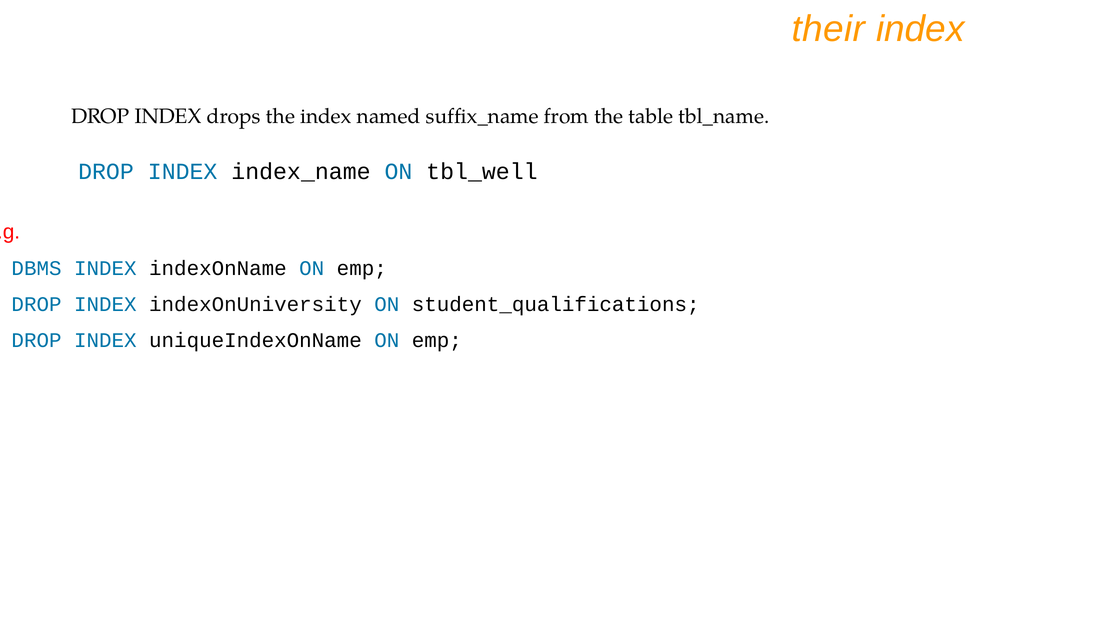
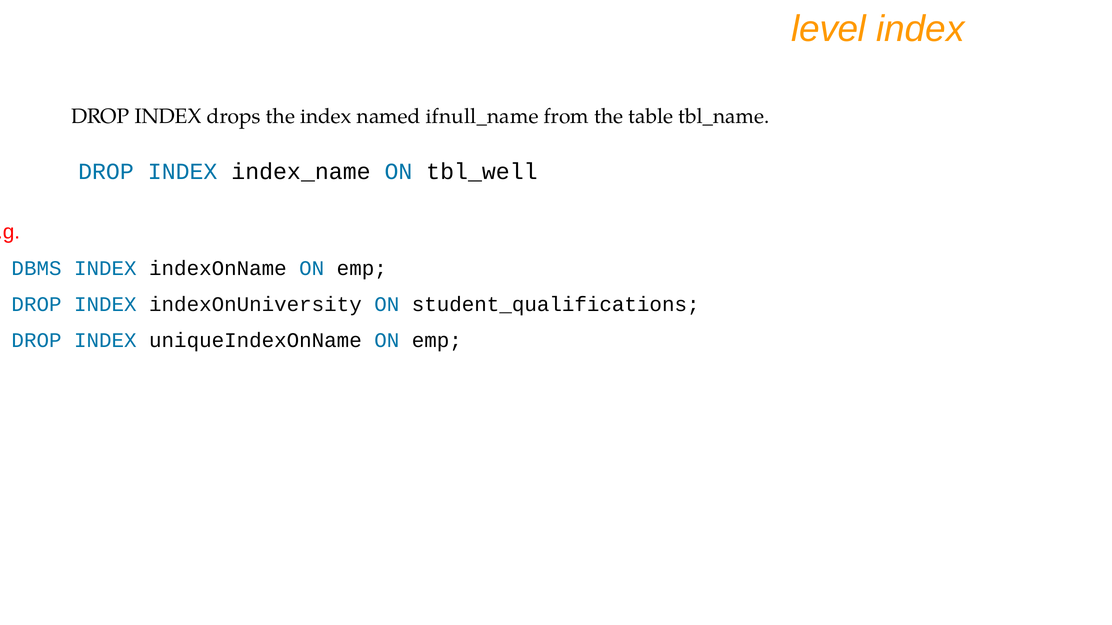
their: their -> level (829, 29)
suffix_name: suffix_name -> ifnull_name (482, 117)
